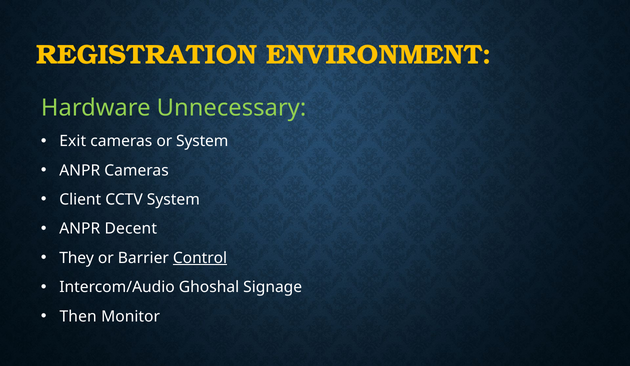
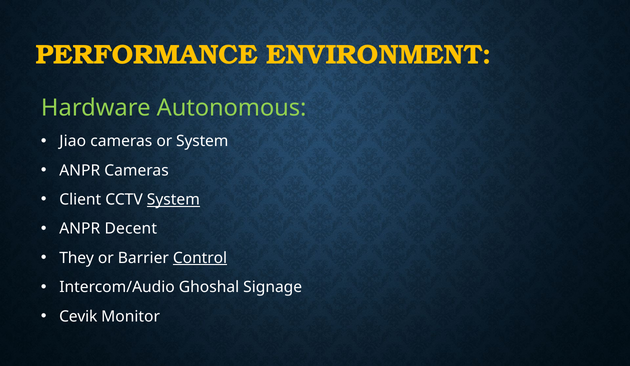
REGISTRATION: REGISTRATION -> PERFORMANCE (147, 55)
Unnecessary: Unnecessary -> Autonomous (232, 108)
Exit: Exit -> Jiao (73, 141)
System underline: none -> present (173, 200)
Then: Then -> Cevik (78, 317)
